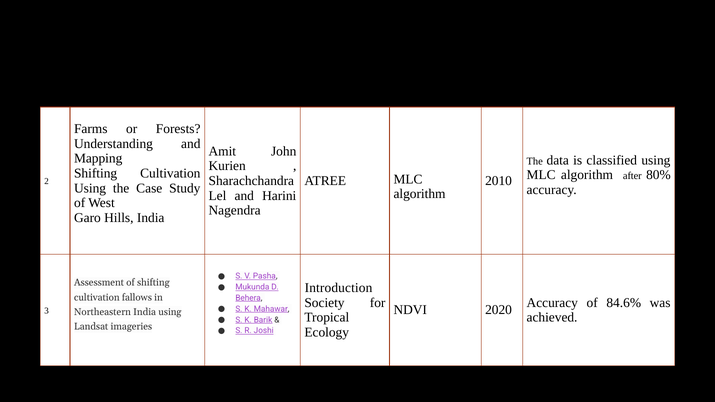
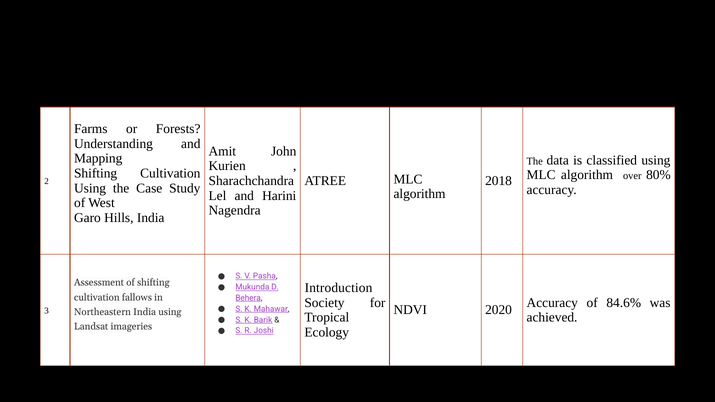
after: after -> over (632, 176)
2010: 2010 -> 2018 (499, 181)
